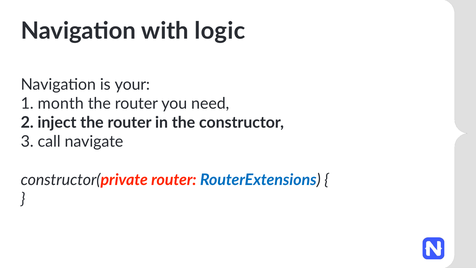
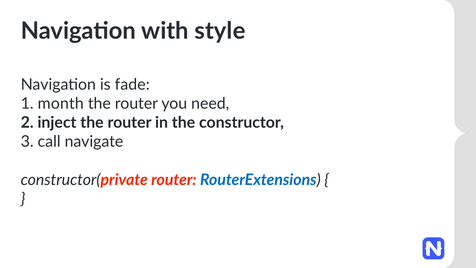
logic: logic -> style (220, 31)
your: your -> fade (132, 84)
